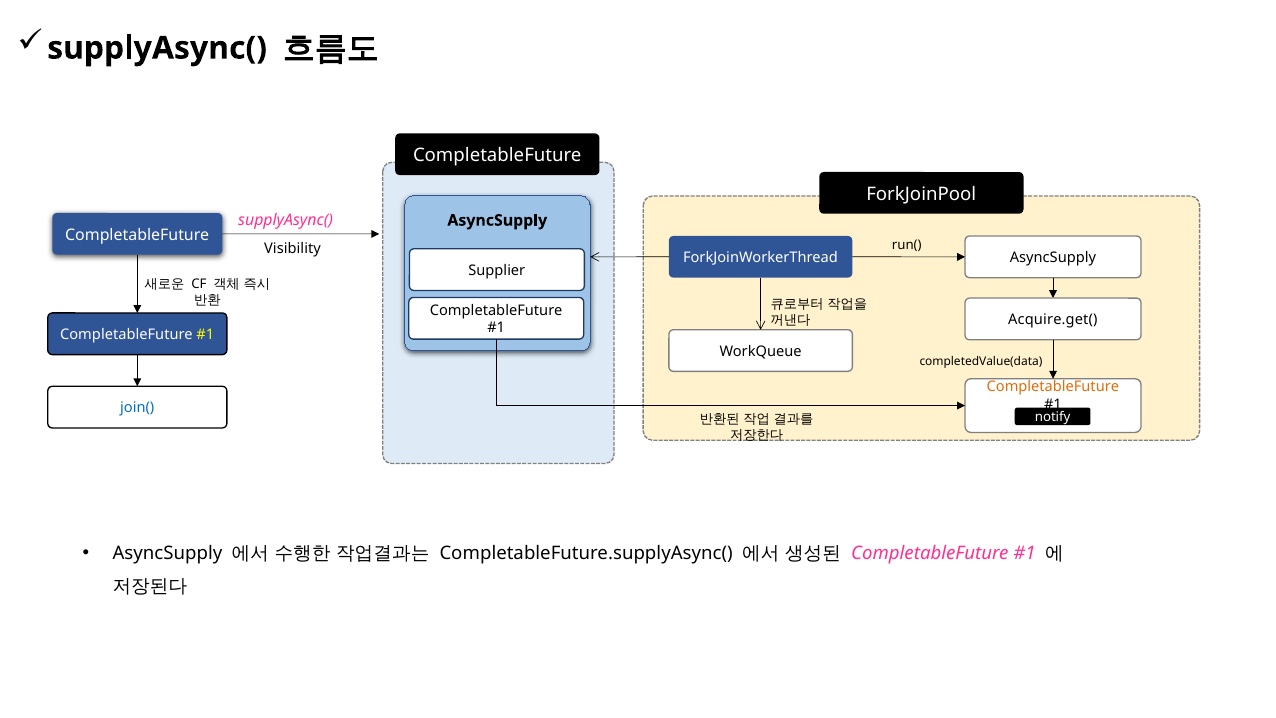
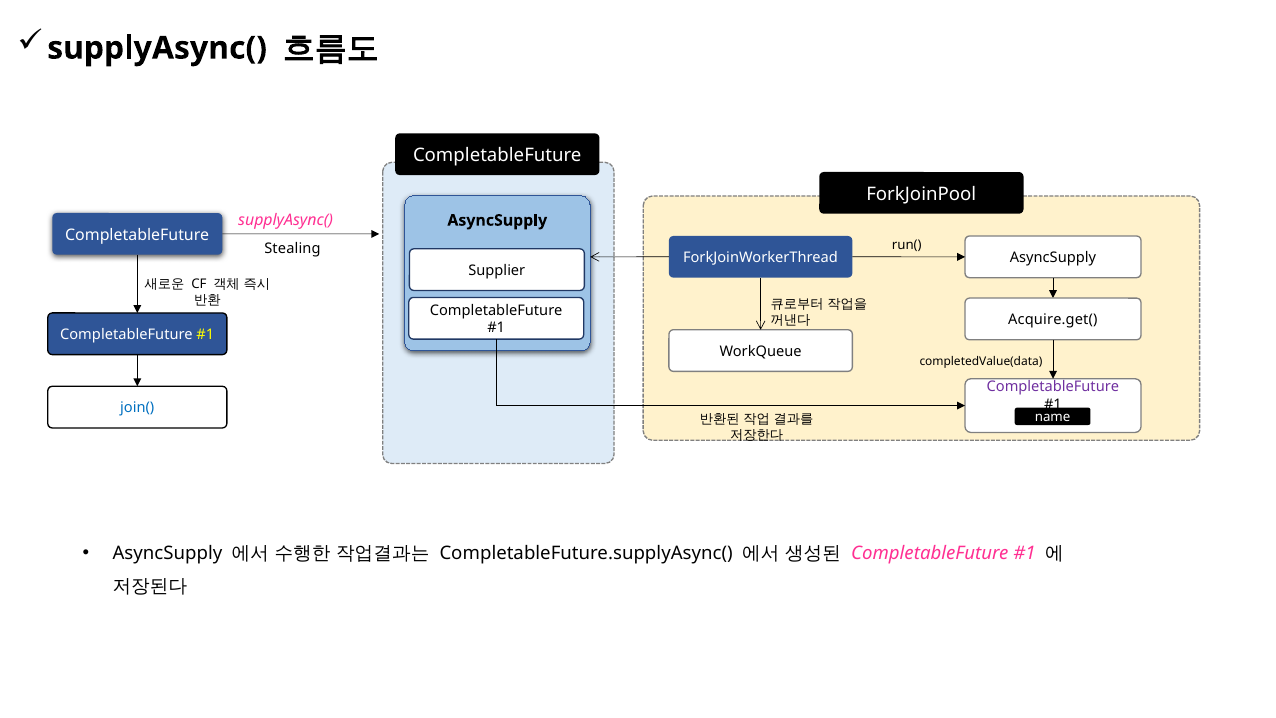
Visibility: Visibility -> Stealing (292, 249)
CompletableFuture colour: orange -> purple (1053, 387)
notify: notify -> name (1053, 417)
